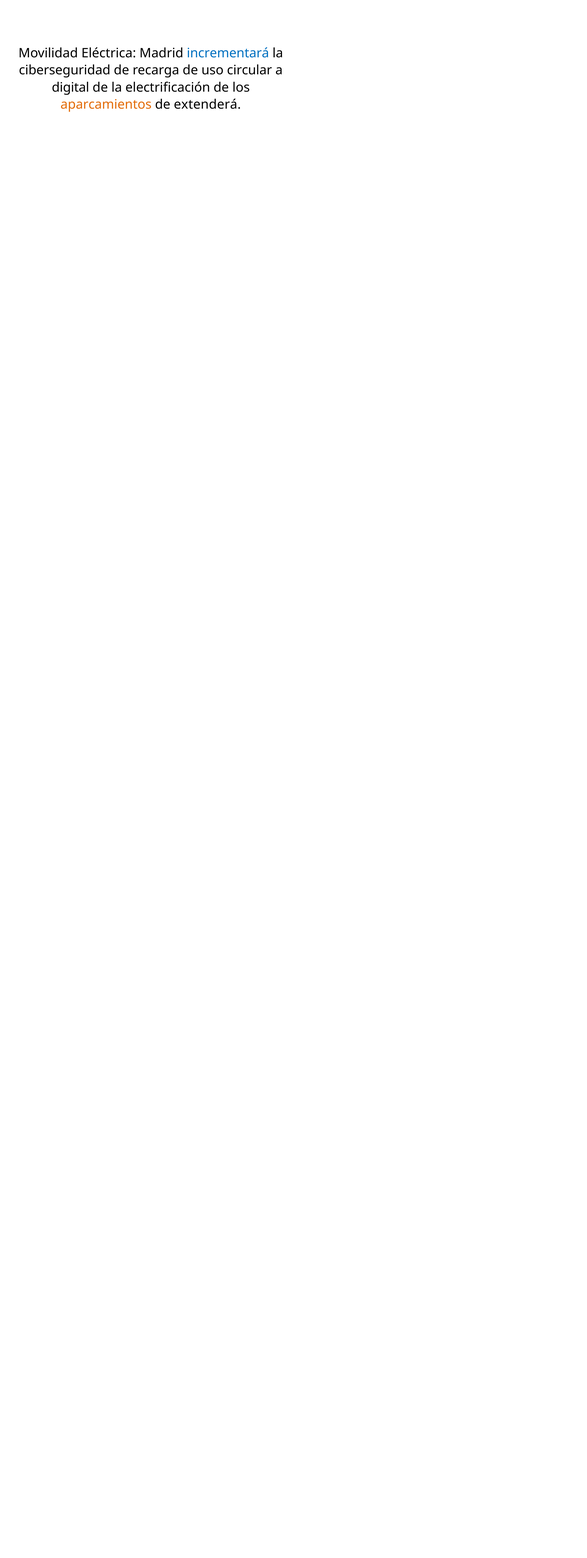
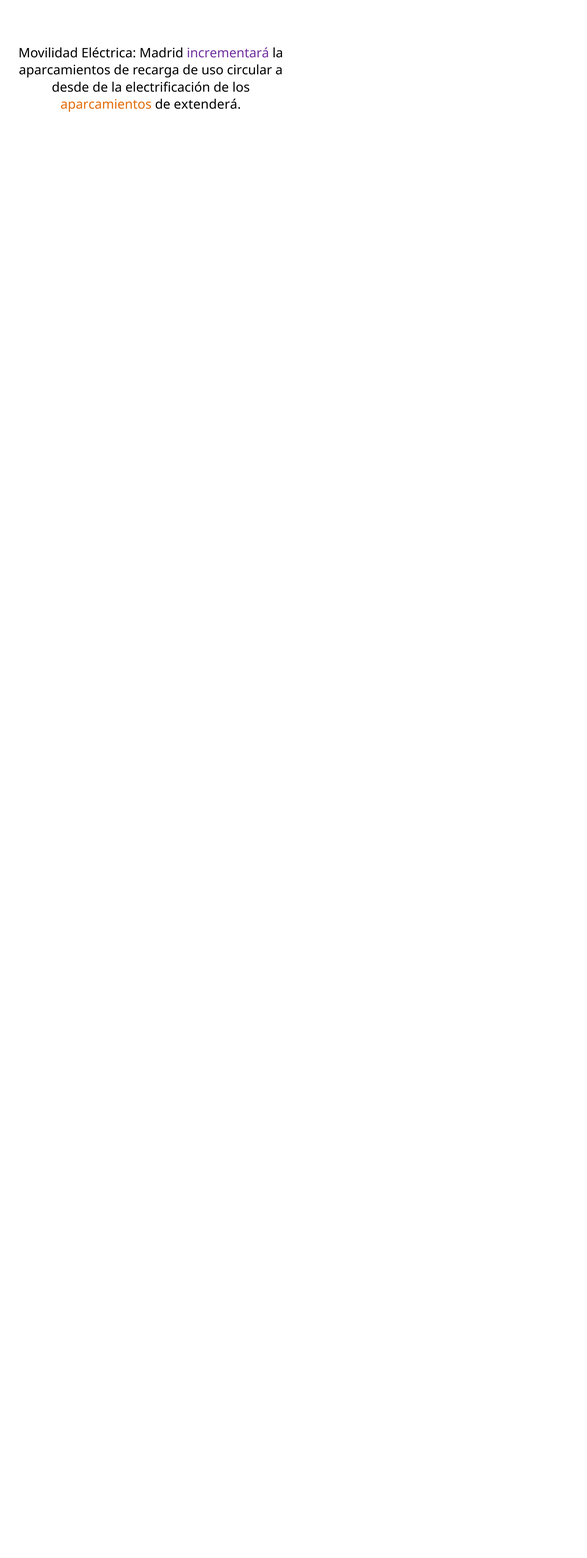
incrementará colour: blue -> purple (228, 53)
ciberseguridad: ciberseguridad -> aparcamientos (65, 70)
digital: digital -> desde (70, 87)
